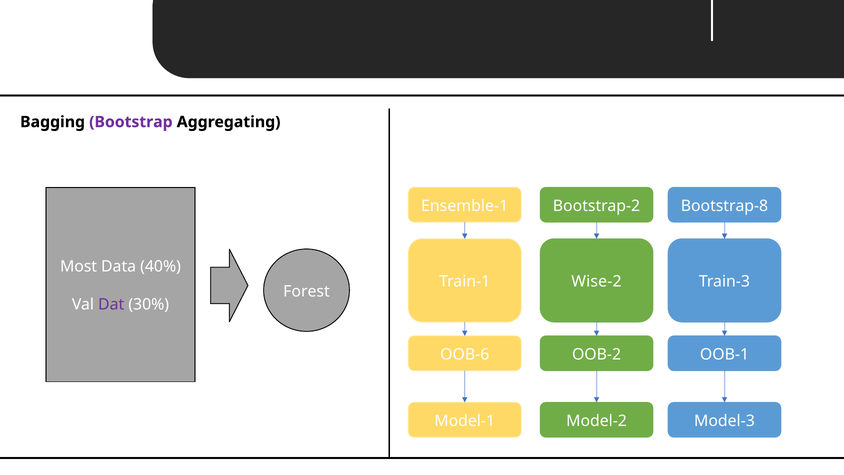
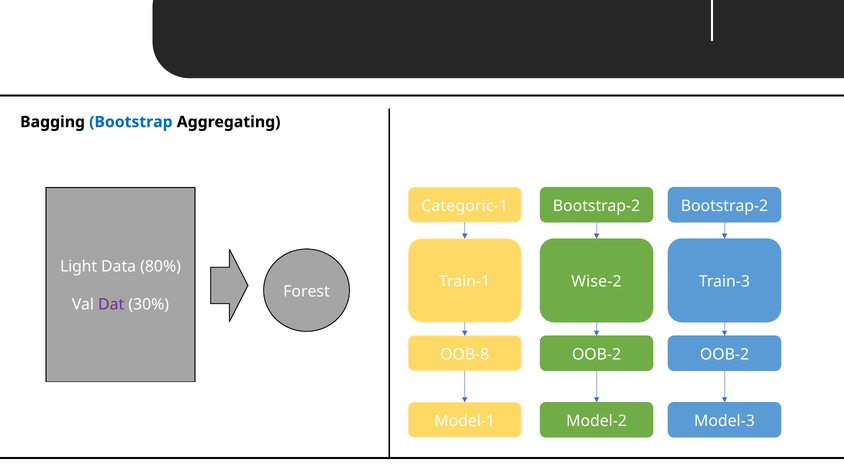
Bootstrap colour: purple -> blue (131, 122)
Ensemble-1: Ensemble-1 -> Categoric-1 (465, 206)
Bootstrap-8: Bootstrap-8 -> Bootstrap-2 (724, 206)
Most: Most -> Light (79, 267)
40%: 40% -> 80% (161, 267)
OOB-6: OOB-6 -> OOB-8 (465, 354)
OOB-1: OOB-1 -> OOB-2 (725, 354)
